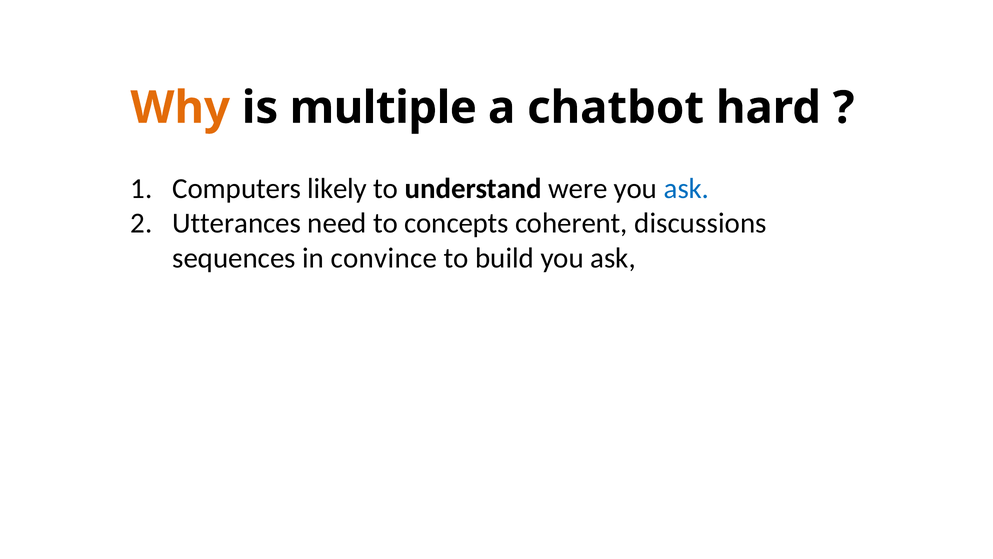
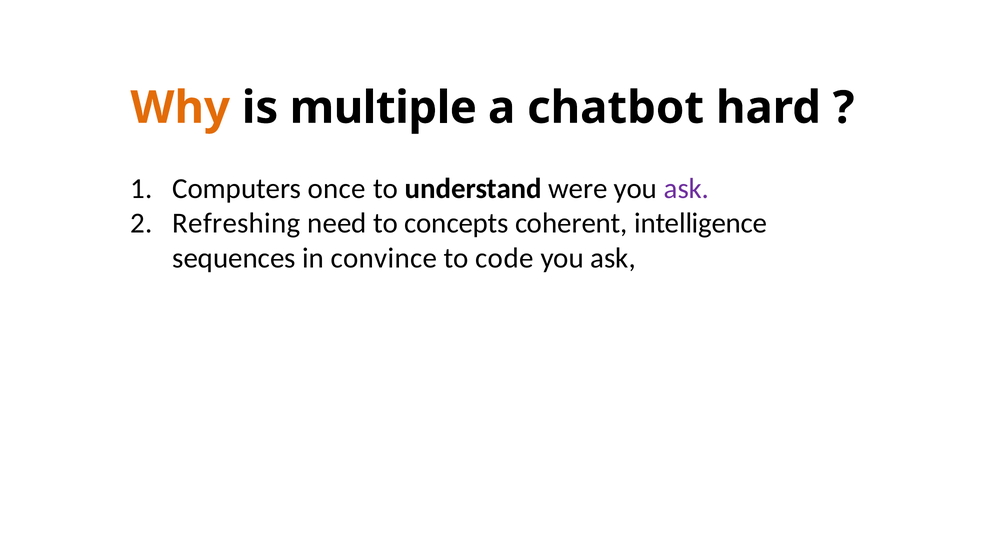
likely: likely -> once (337, 188)
ask colour: blue -> purple (686, 188)
Utterances: Utterances -> Refreshing (236, 223)
discussions: discussions -> intelligence (701, 223)
build: build -> code (504, 258)
